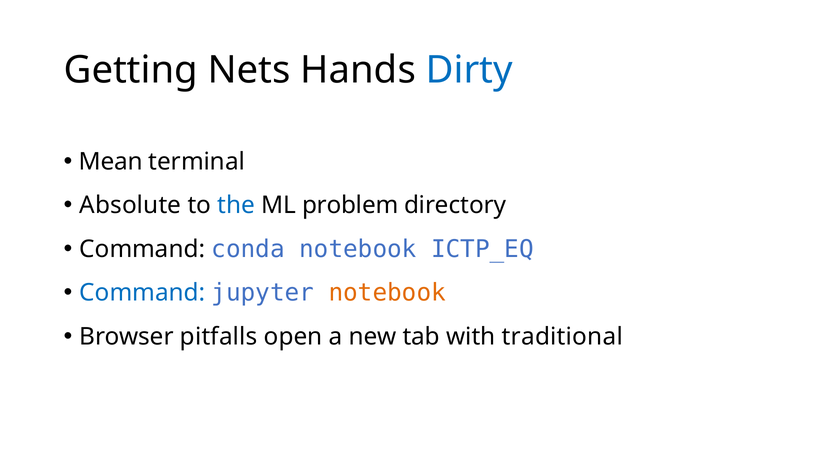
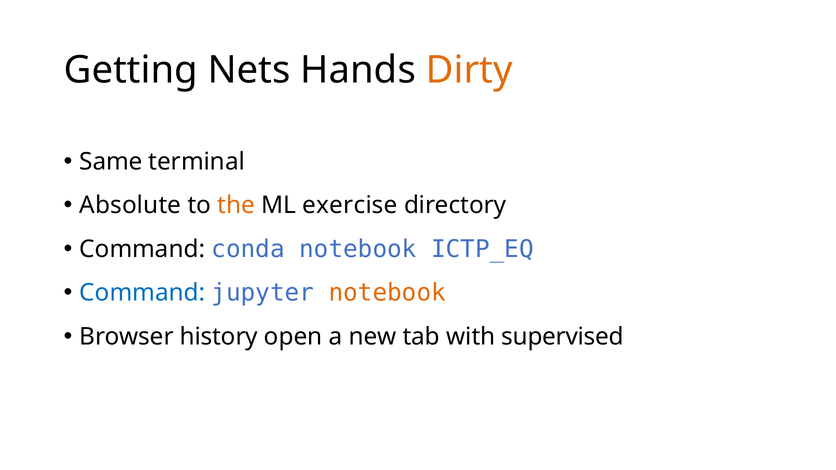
Dirty colour: blue -> orange (469, 70)
Mean: Mean -> Same (111, 162)
the colour: blue -> orange (236, 205)
problem: problem -> exercise (350, 205)
pitfalls: pitfalls -> history (219, 337)
traditional: traditional -> supervised (563, 337)
